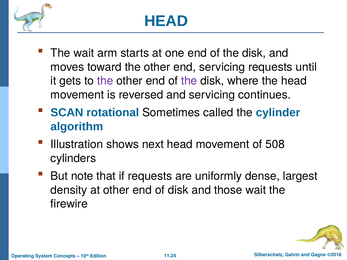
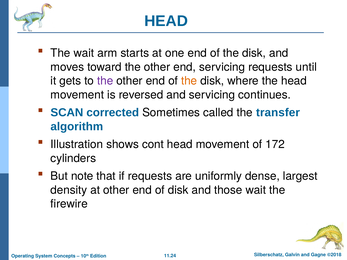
the colour: purple -> orange (189, 81)
rotational: rotational -> corrected (113, 113)
cylinder: cylinder -> transfer (278, 113)
next: next -> cont (153, 145)
508: 508 -> 172 (275, 145)
